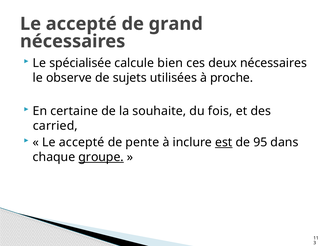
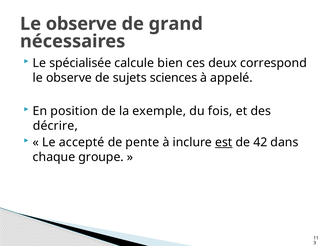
accepté: accepté -> observe (81, 24)
deux nécessaires: nécessaires -> correspond (274, 63)
utilisées: utilisées -> sciences (173, 78)
proche: proche -> appelé (231, 78)
certaine: certaine -> position (74, 111)
souhaite: souhaite -> exemple (159, 111)
carried: carried -> décrire (55, 126)
95: 95 -> 42 (260, 142)
groupe underline: present -> none (101, 157)
